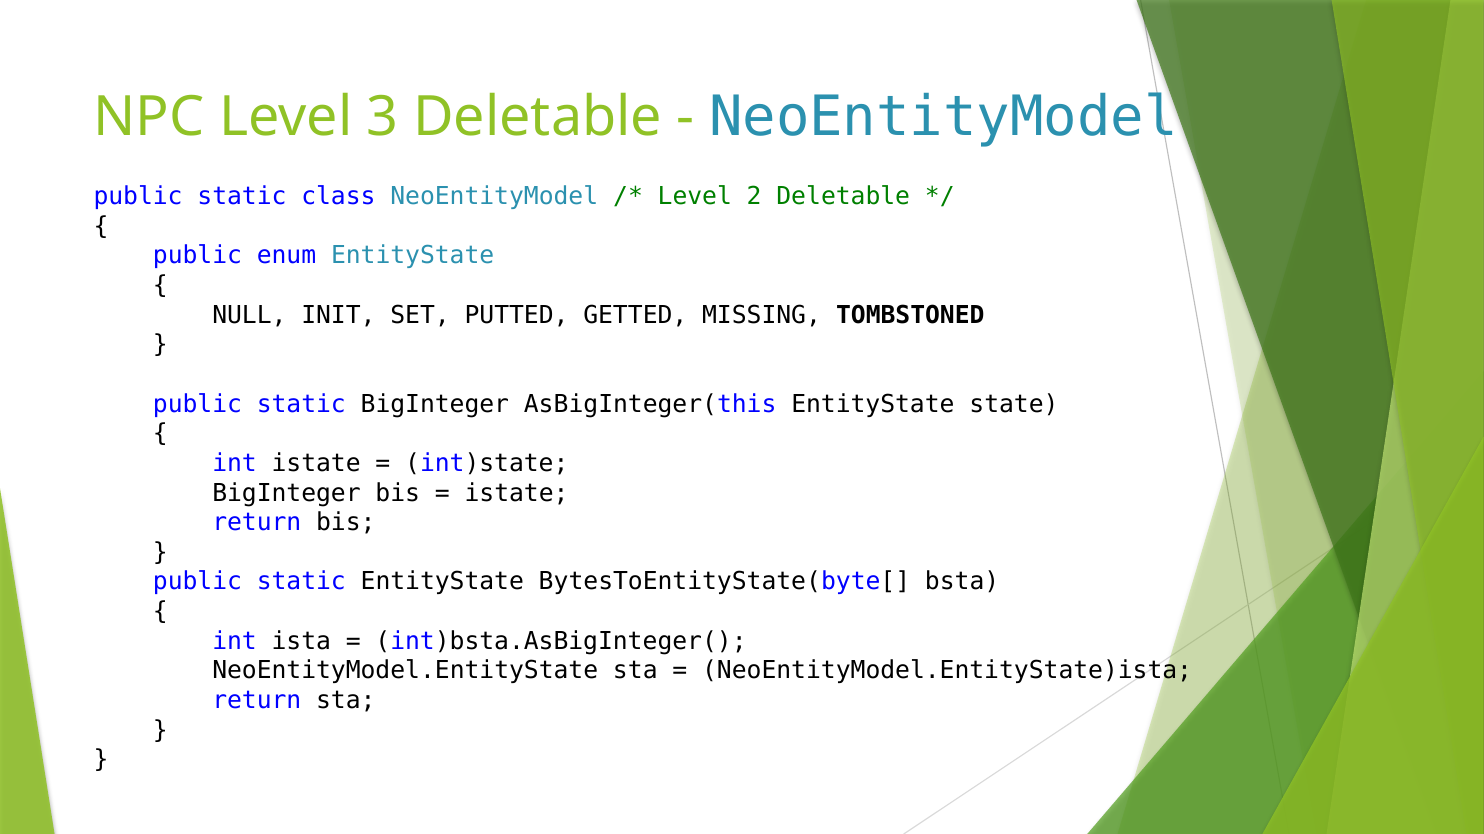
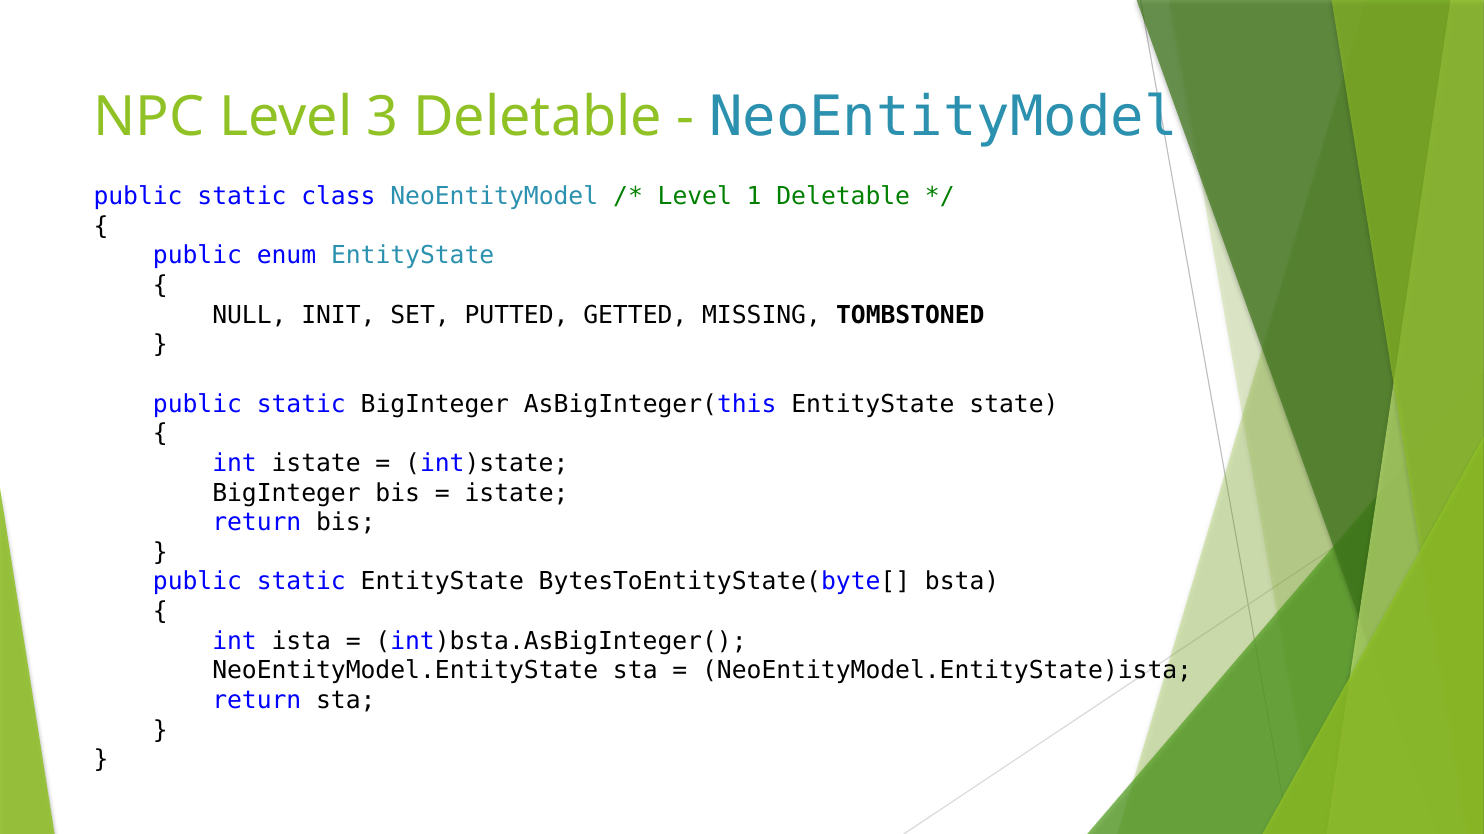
2: 2 -> 1 (754, 197)
